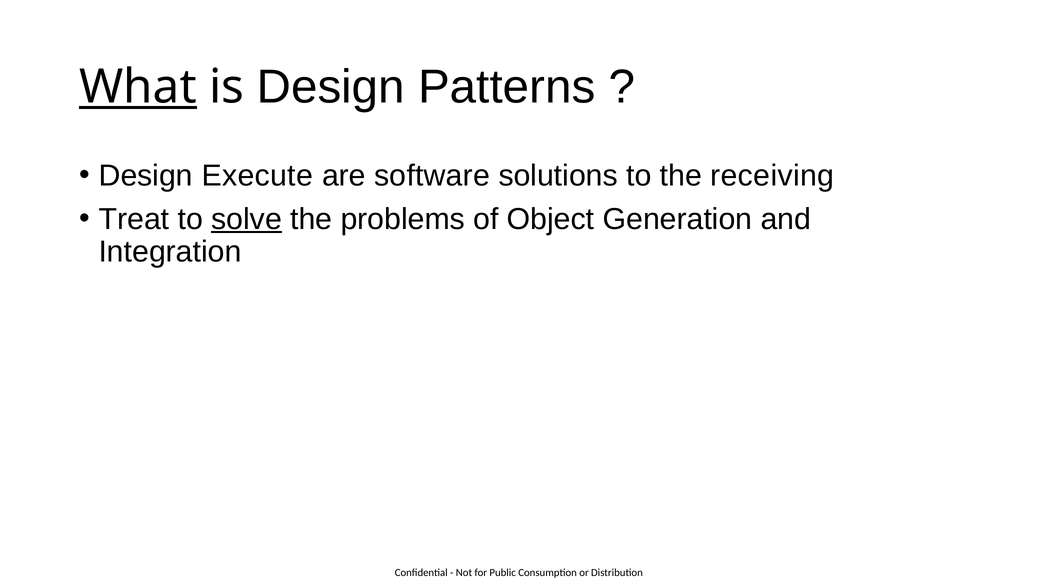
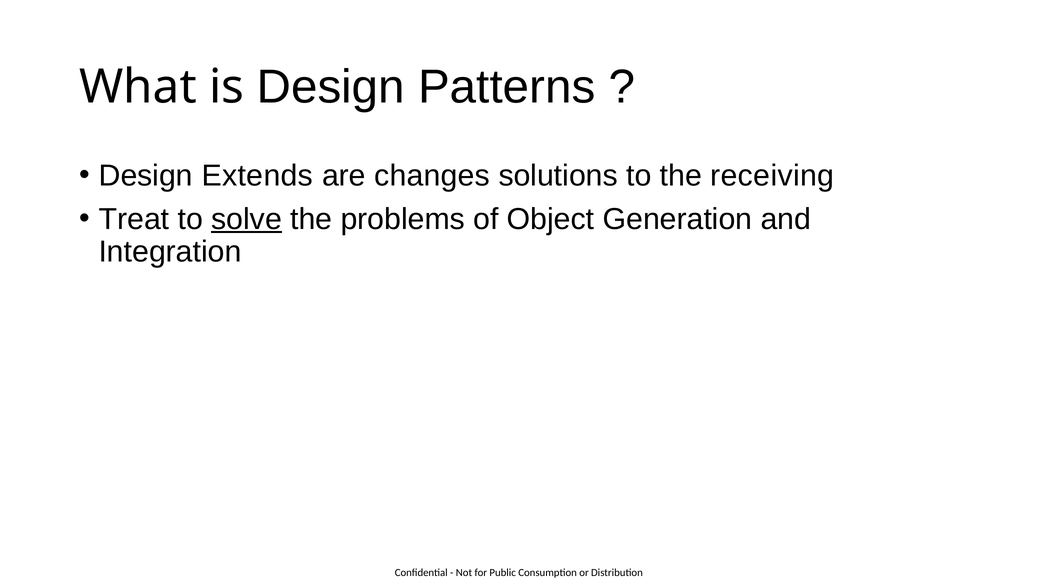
What underline: present -> none (138, 87)
Execute: Execute -> Extends (257, 176)
software: software -> changes (432, 176)
